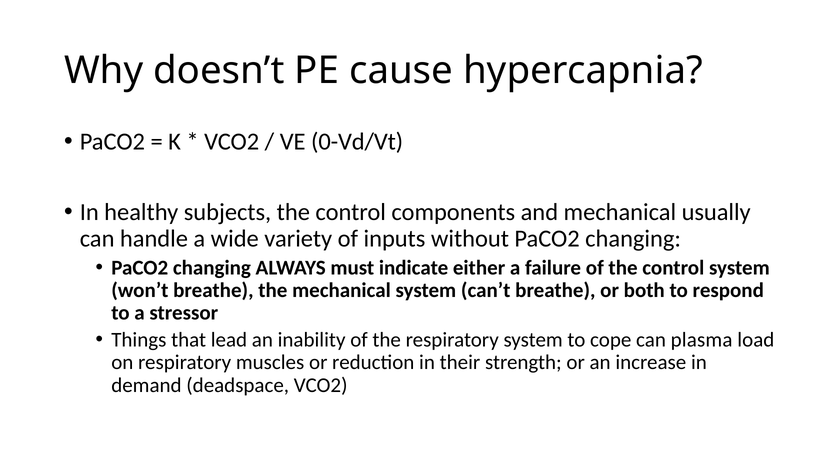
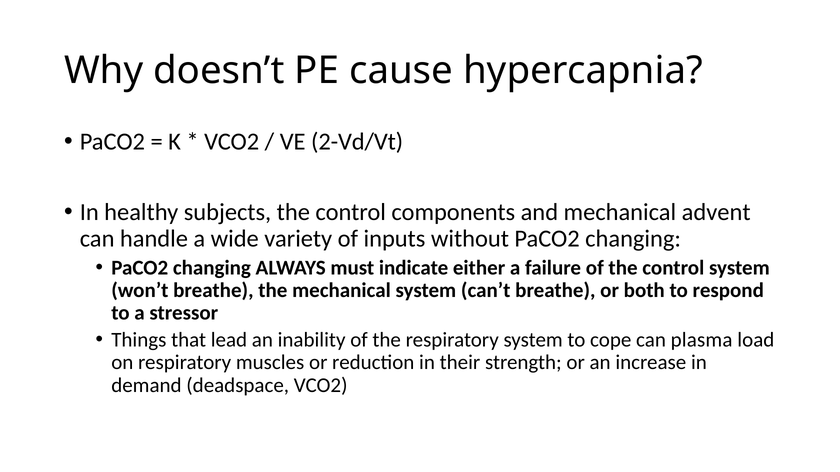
0-Vd/Vt: 0-Vd/Vt -> 2-Vd/Vt (357, 142)
usually: usually -> advent (716, 212)
